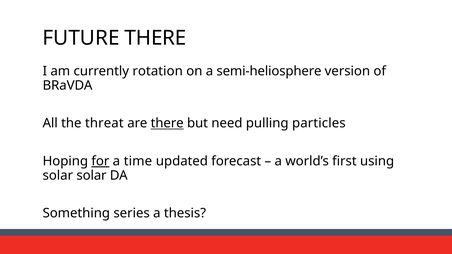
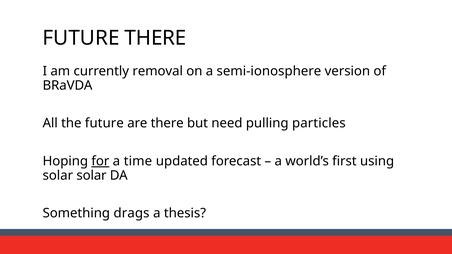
rotation: rotation -> removal (158, 71)
semi-heliosphere: semi-heliosphere -> semi-ionosphere (269, 71)
the threat: threat -> future (104, 123)
there underline: present -> none (167, 123)
series: series -> drags (132, 213)
